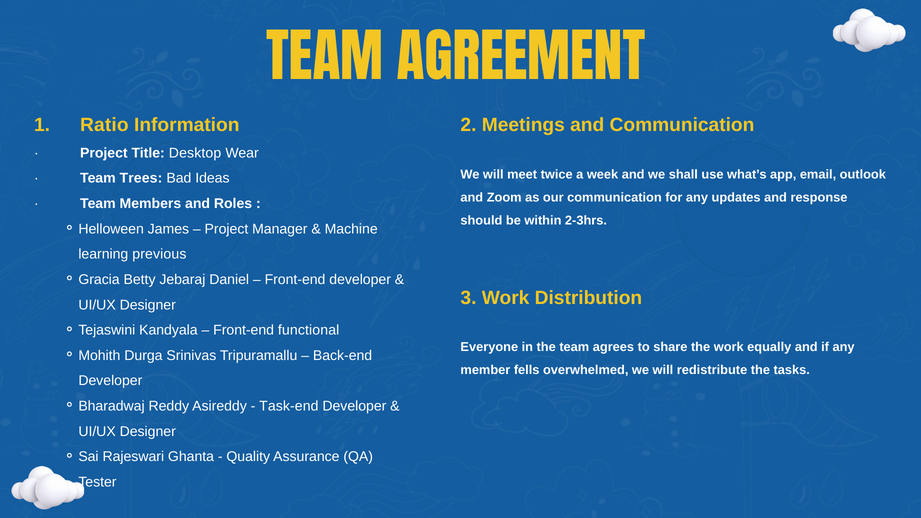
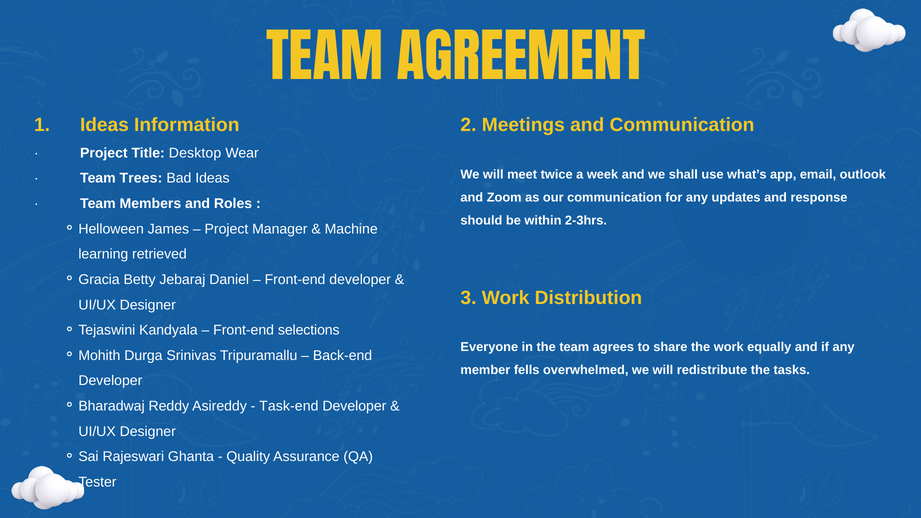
1 Ratio: Ratio -> Ideas (104, 125)
previous: previous -> retrieved (159, 254)
functional: functional -> selections (309, 330)
